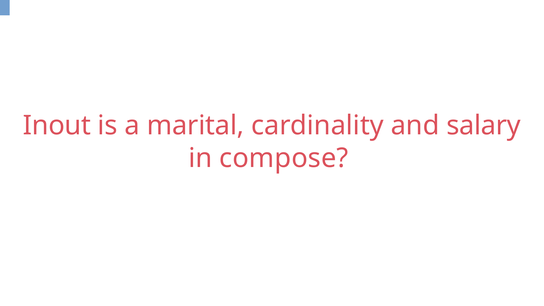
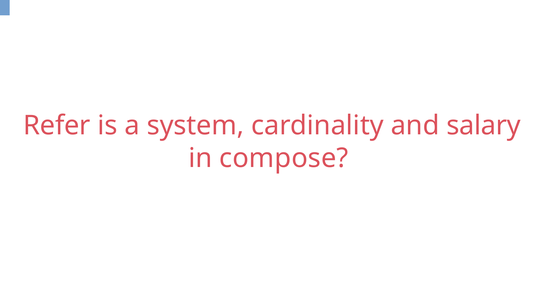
Inout: Inout -> Refer (57, 126)
marital: marital -> system (196, 126)
